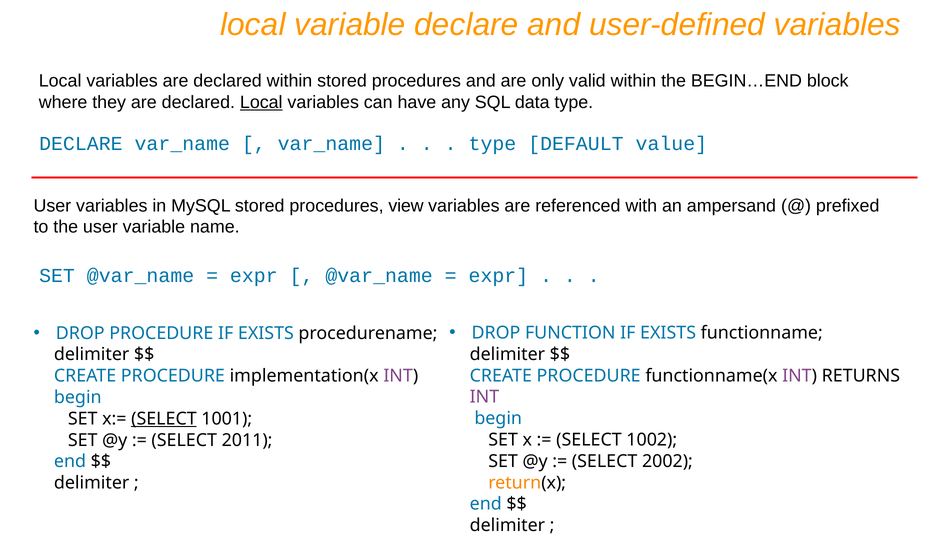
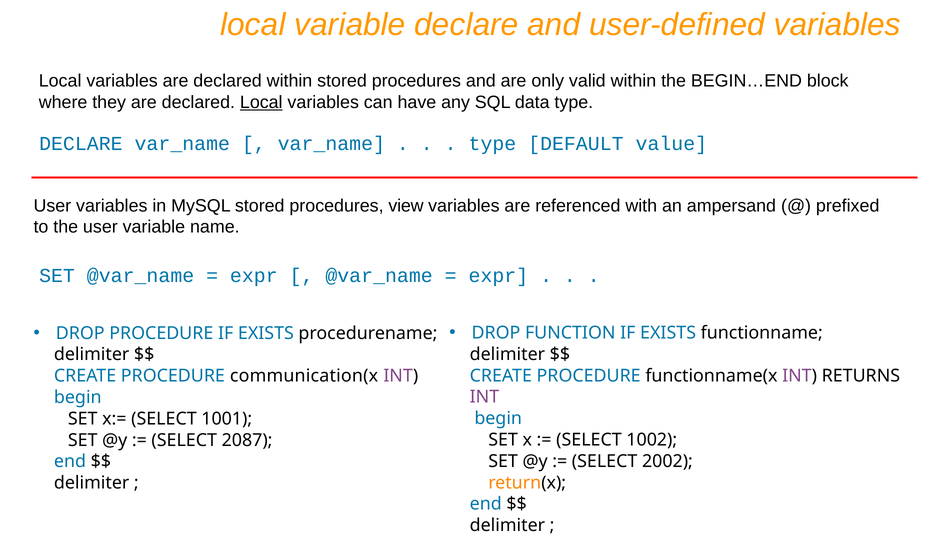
implementation(x: implementation(x -> communication(x (304, 376)
SELECT underline: present -> none (164, 419)
2011: 2011 -> 2087 (247, 441)
